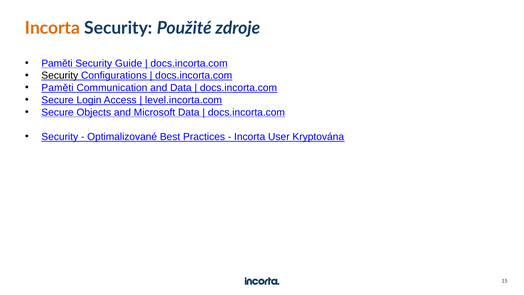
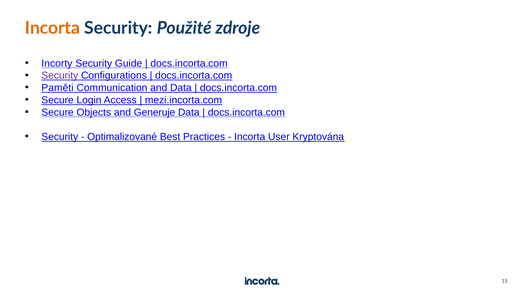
Paměti: Paměti -> Incorty (57, 63)
Security colour: black -> purple (60, 76)
level.incorta.com: level.incorta.com -> mezi.incorta.com (183, 100)
Microsoft: Microsoft -> Generuje (155, 112)
